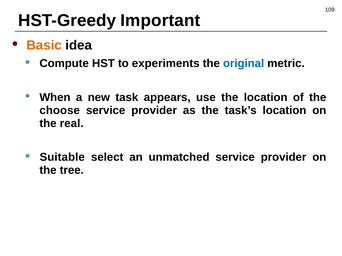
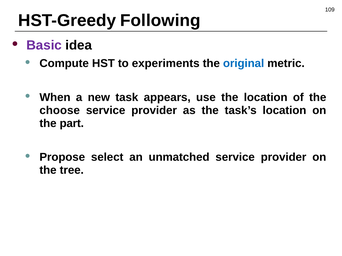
Important: Important -> Following (160, 21)
Basic colour: orange -> purple (44, 45)
real: real -> part (72, 123)
Suitable: Suitable -> Propose (62, 157)
